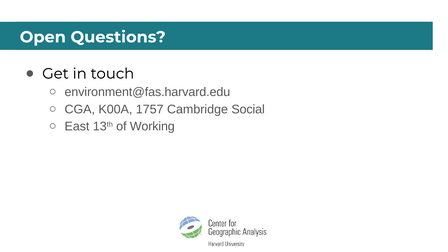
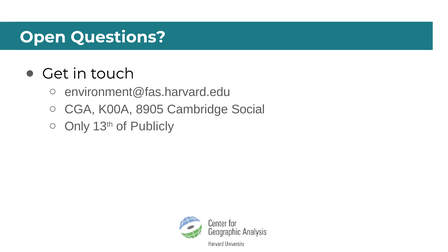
1757: 1757 -> 8905 (150, 109)
East: East -> Only (77, 126)
Working: Working -> Publicly (152, 126)
